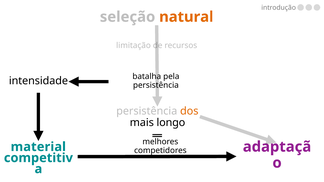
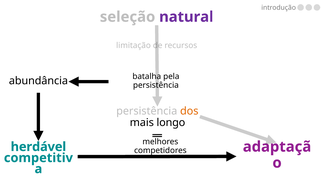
natural colour: orange -> purple (186, 17)
intensidade: intensidade -> abundância (38, 81)
material: material -> herdável (38, 147)
